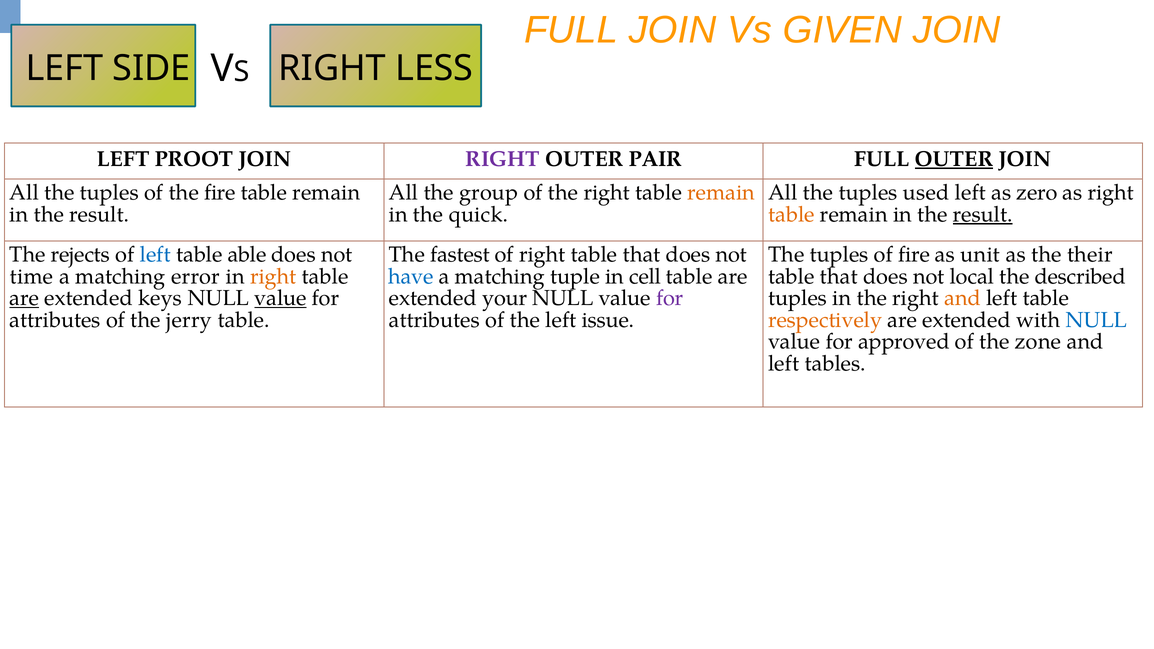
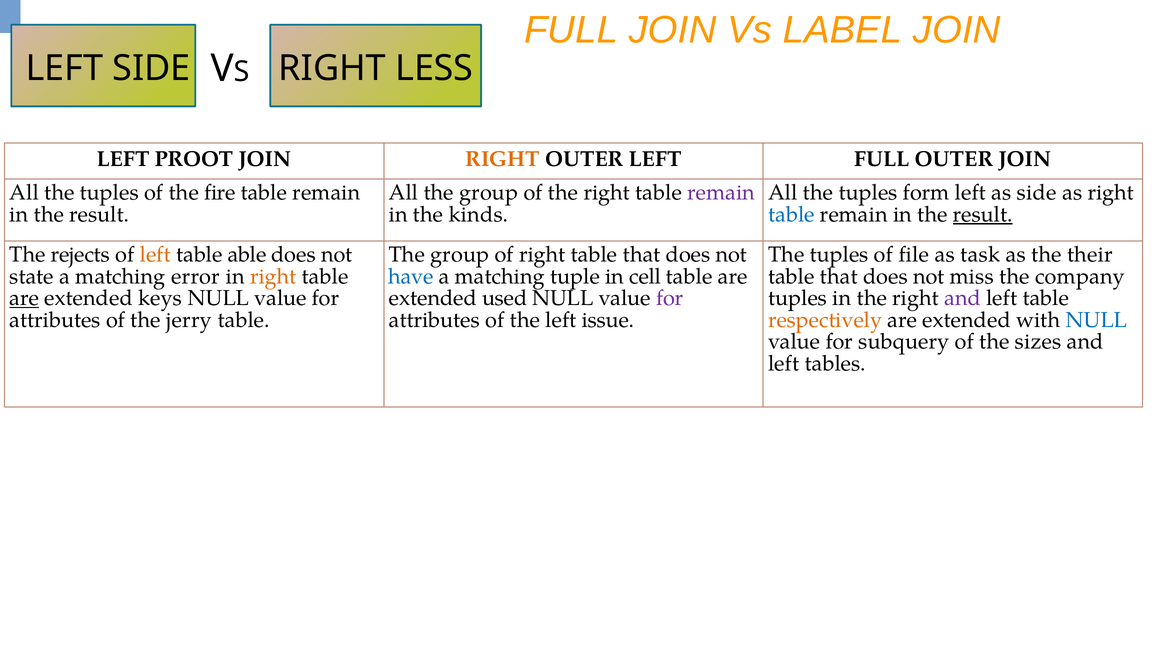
GIVEN: GIVEN -> LABEL (842, 30)
RIGHT colour: purple -> orange (503, 159)
OUTER PAIR: PAIR -> LEFT (655, 159)
OUTER underline: present -> none (954, 159)
remain colour: orange -> purple (721, 193)
used: used -> form (926, 193)
as zero: zero -> side (1037, 193)
quick: quick -> kinds (479, 214)
table colour: orange -> blue (791, 214)
left colour: blue -> orange (155, 255)
fastest: fastest -> group (460, 255)
of fire: fire -> file (914, 255)
unit: unit -> task (980, 255)
time: time -> state (32, 276)
local: local -> miss (972, 276)
described: described -> company (1080, 276)
value underline: present -> none (280, 298)
your: your -> used (505, 298)
and colour: orange -> purple (963, 298)
approved: approved -> subquery (904, 342)
zone: zone -> sizes (1038, 342)
